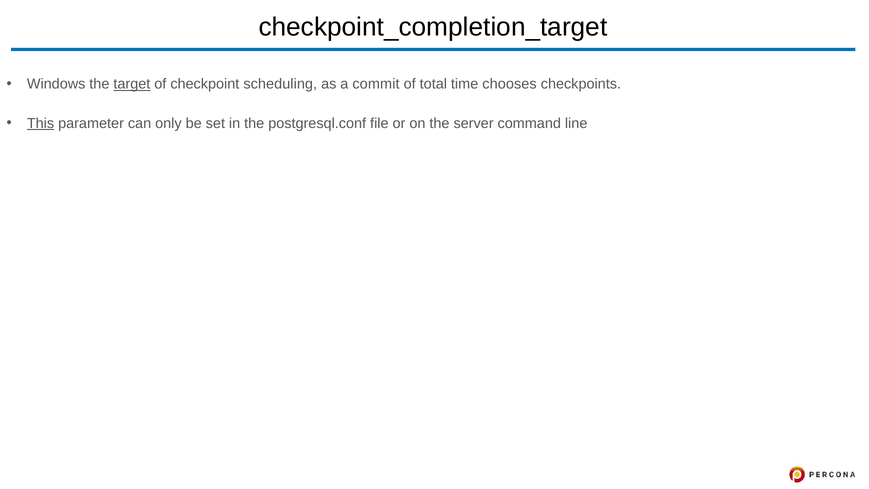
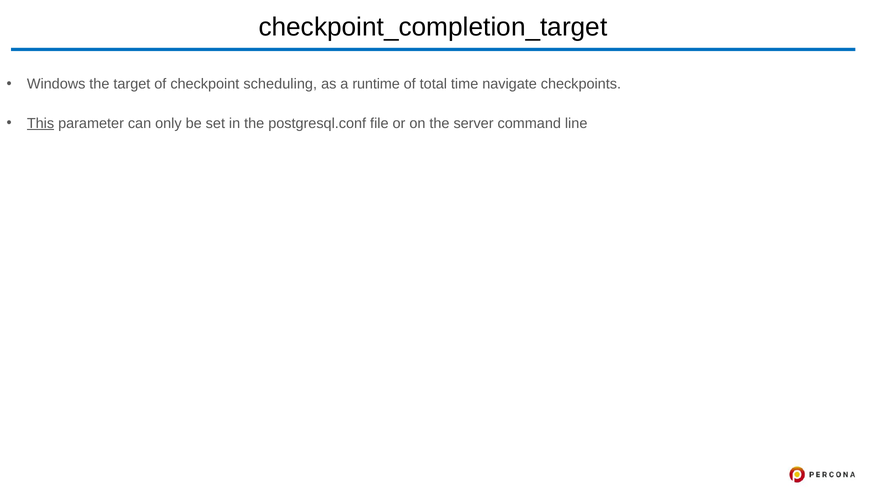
target underline: present -> none (132, 84)
commit: commit -> runtime (376, 84)
chooses: chooses -> navigate (510, 84)
